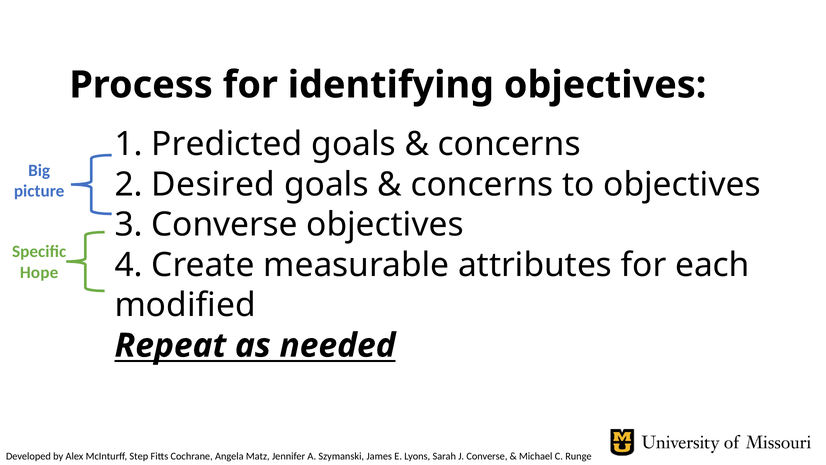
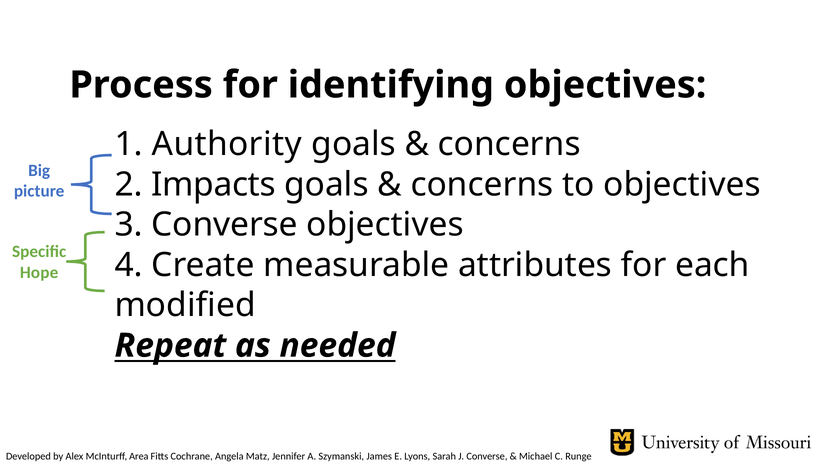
Predicted: Predicted -> Authority (227, 144)
Desired: Desired -> Impacts (214, 184)
Step: Step -> Area (139, 456)
